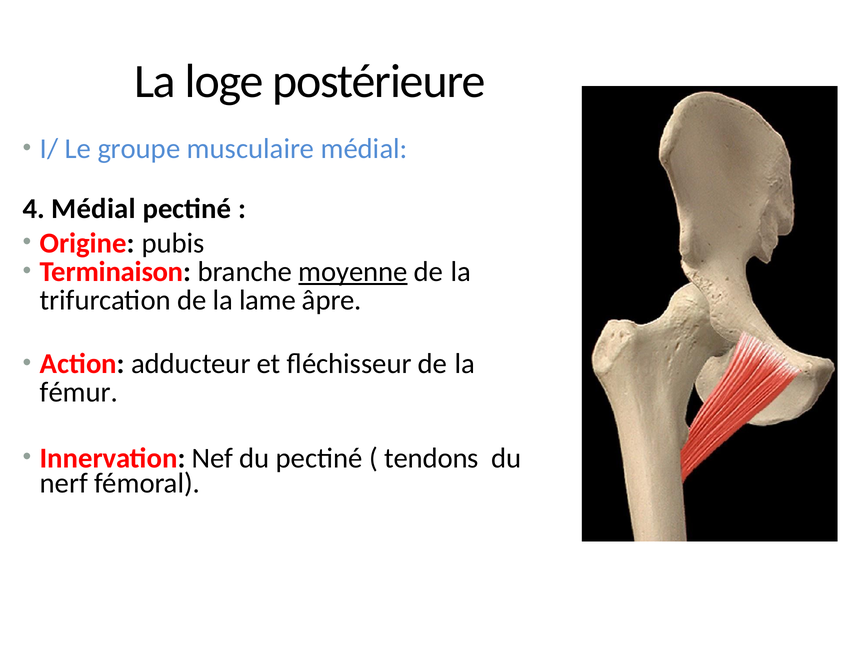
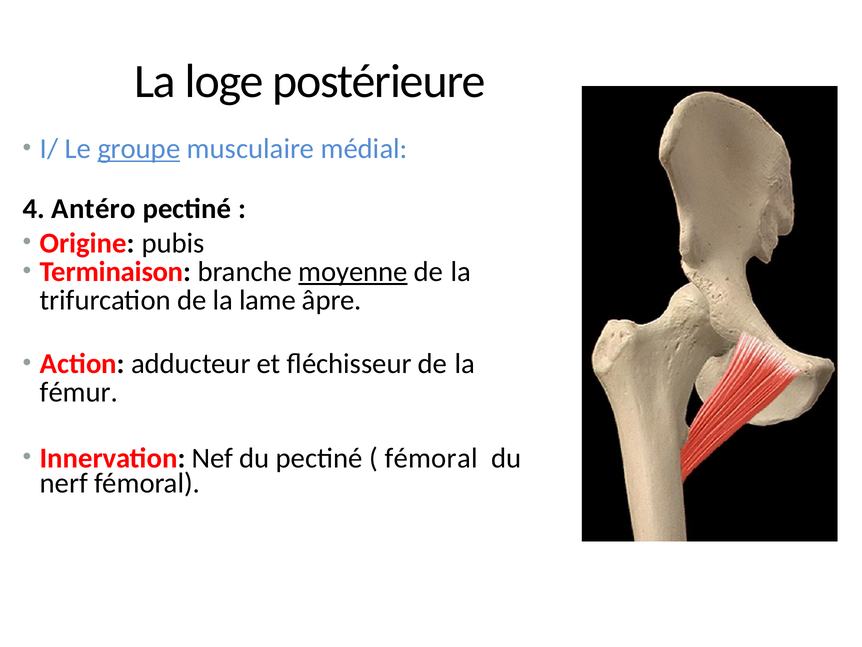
groupe underline: none -> present (139, 149)
4 Médial: Médial -> Antéro (94, 208)
tendons: tendons -> fémoral (431, 458)
